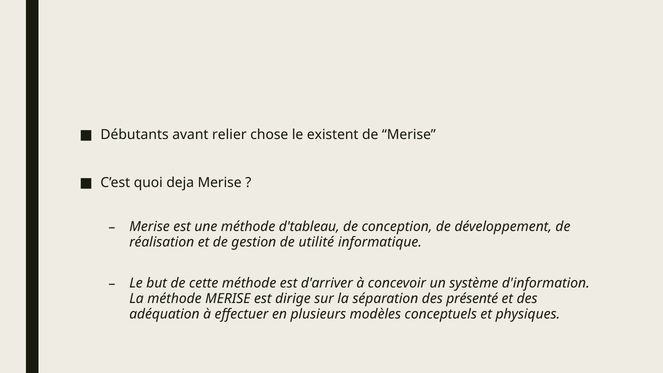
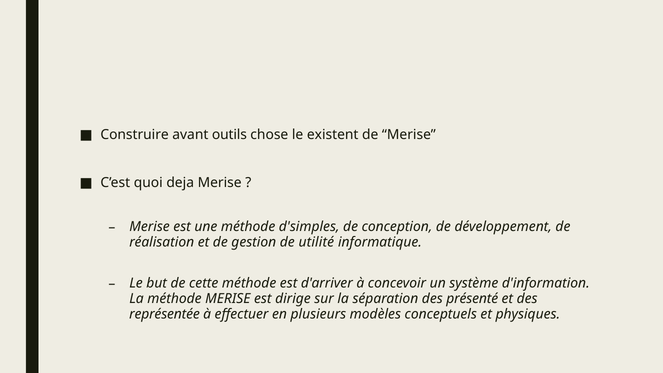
Débutants: Débutants -> Construire (135, 135)
relier: relier -> outils (229, 135)
d'tableau: d'tableau -> d'simples (309, 227)
adéquation: adéquation -> représentée (164, 314)
